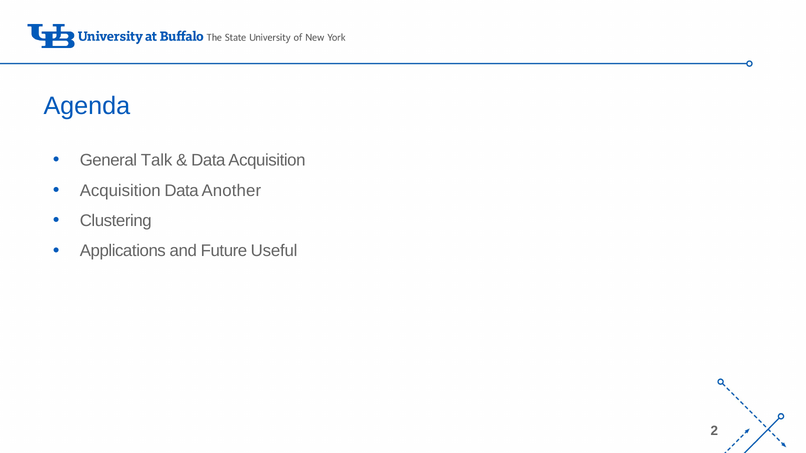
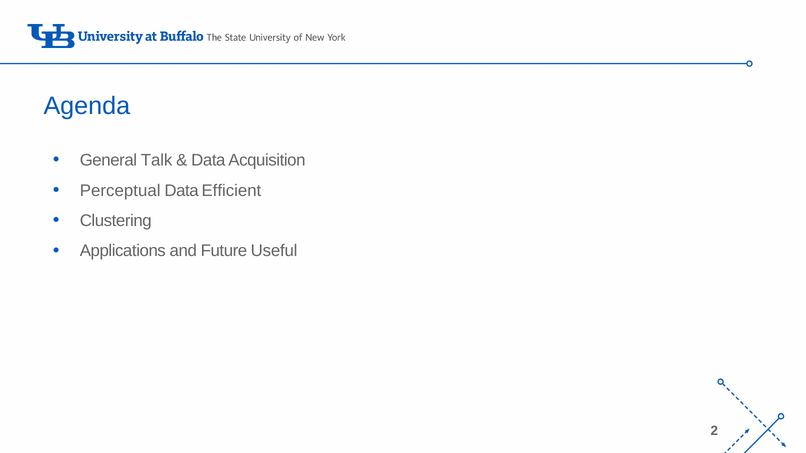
Acquisition: Acquisition -> Perceptual (120, 191)
Another: Another -> Efficient (231, 191)
